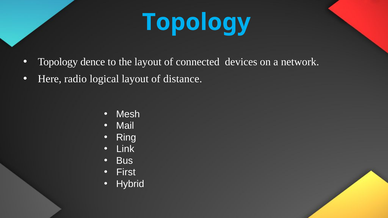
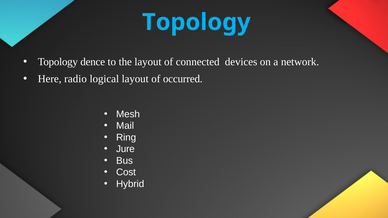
distance: distance -> occurred (183, 79)
Link: Link -> Jure (125, 149)
First: First -> Cost (126, 172)
